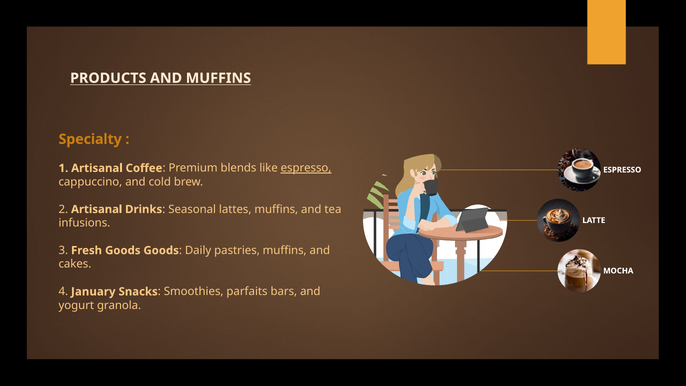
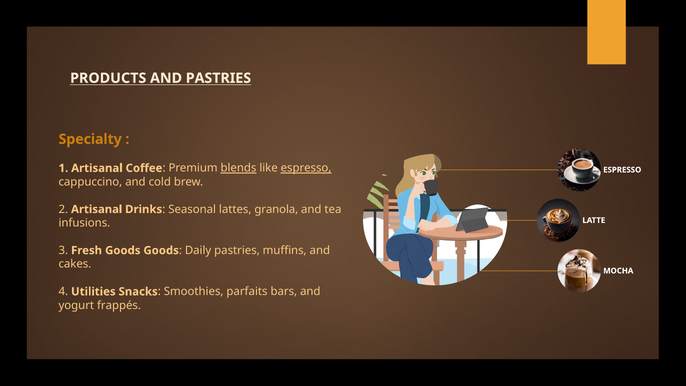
AND MUFFINS: MUFFINS -> PASTRIES (218, 78)
blends underline: none -> present (238, 168)
lattes muffins: muffins -> granola (276, 209)
January: January -> Utilities (93, 292)
granola: granola -> frappés (119, 305)
